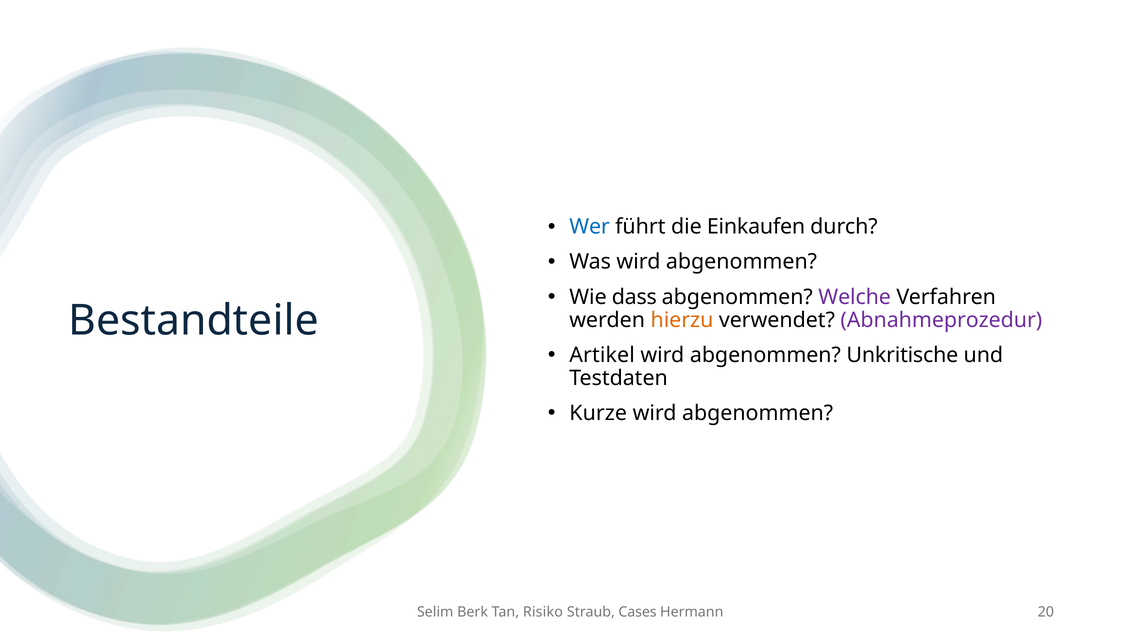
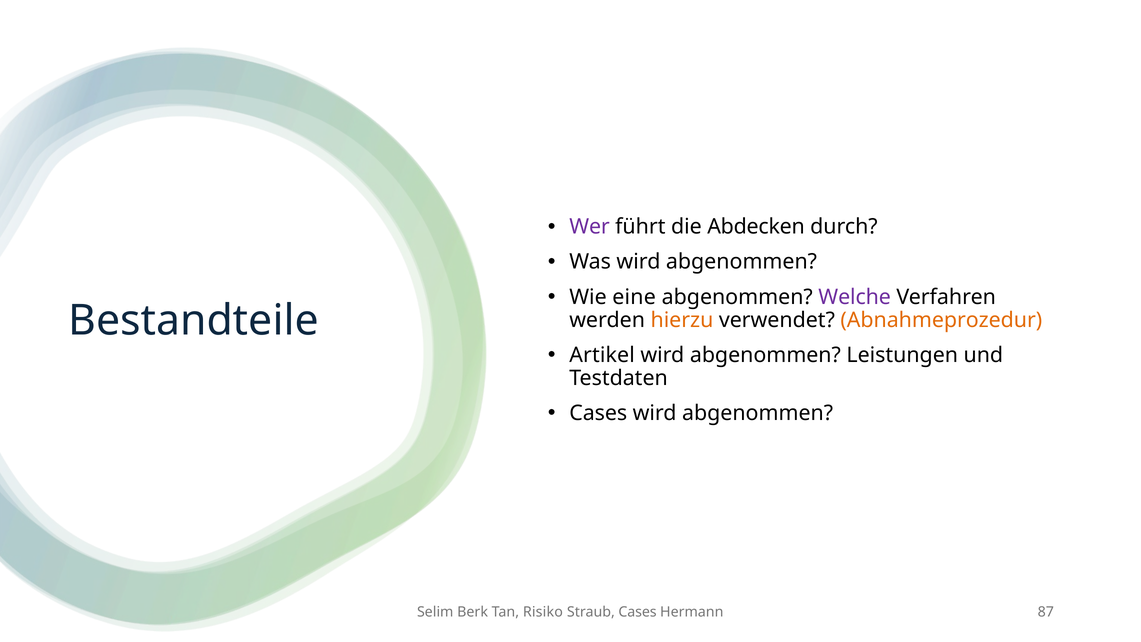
Wer colour: blue -> purple (590, 227)
Einkaufen: Einkaufen -> Abdecken (756, 227)
dass: dass -> eine (634, 297)
Abnahmeprozedur colour: purple -> orange (941, 320)
Unkritische: Unkritische -> Leistungen (902, 355)
Kurze: Kurze -> Cases (598, 413)
20: 20 -> 87 (1046, 612)
